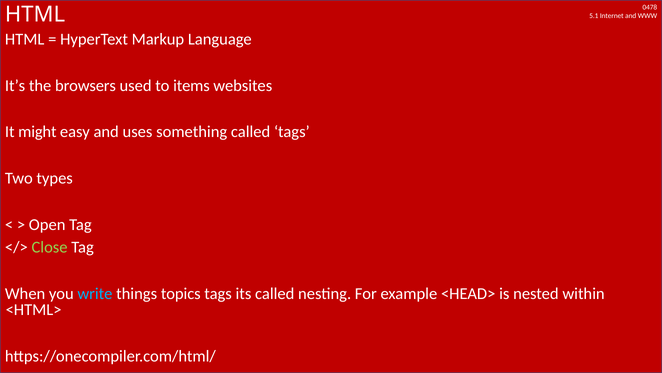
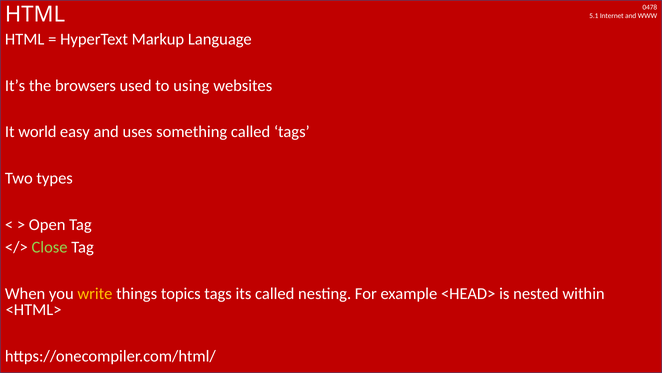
items: items -> using (191, 85)
might: might -> world (37, 132)
write colour: light blue -> yellow (95, 293)
